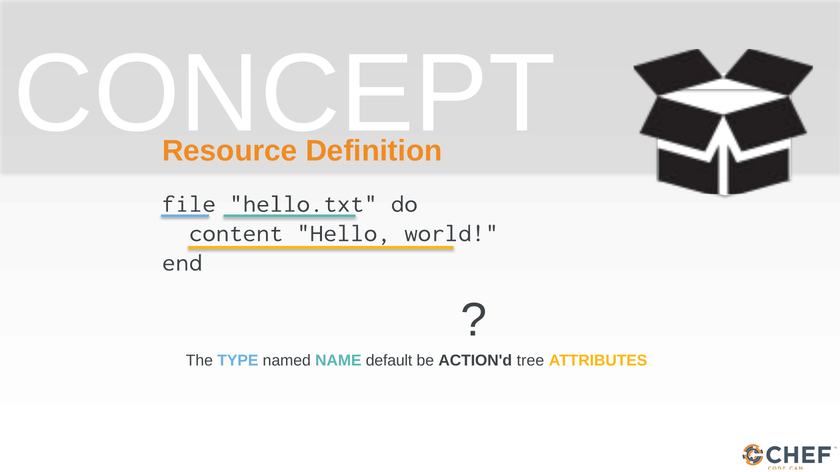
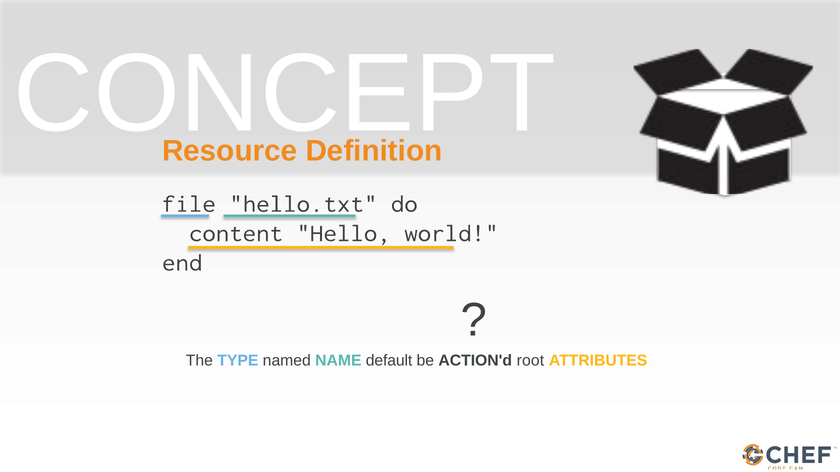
tree: tree -> root (530, 361)
